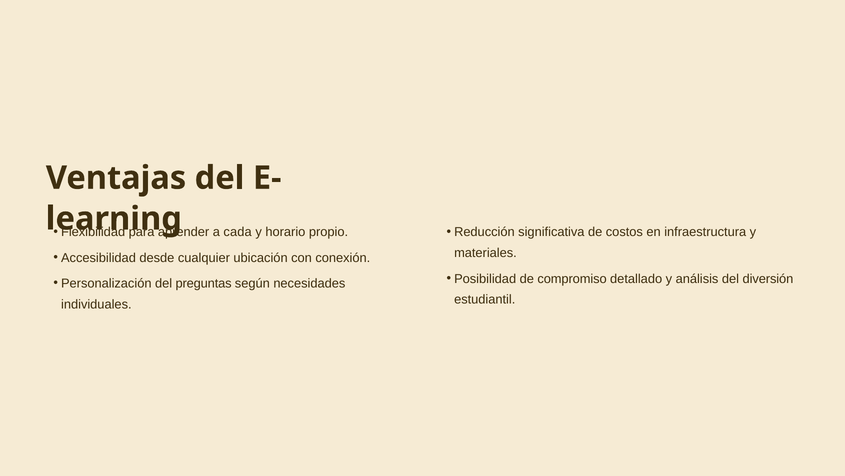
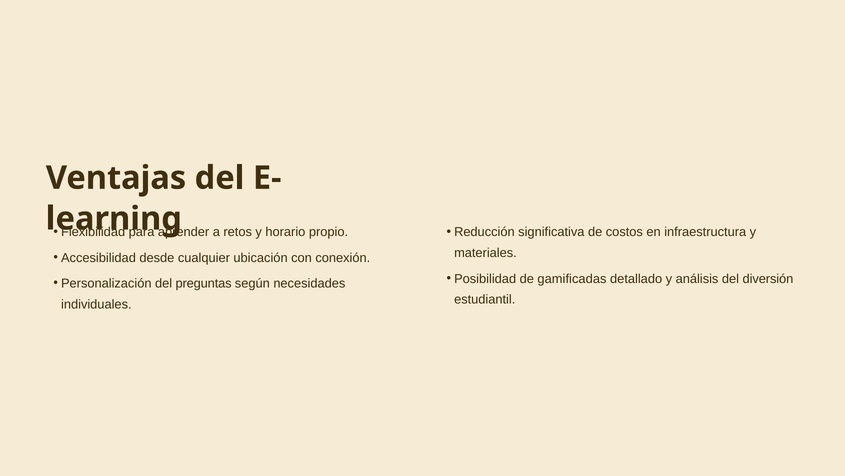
cada: cada -> retos (238, 232)
compromiso: compromiso -> gamificadas (572, 278)
